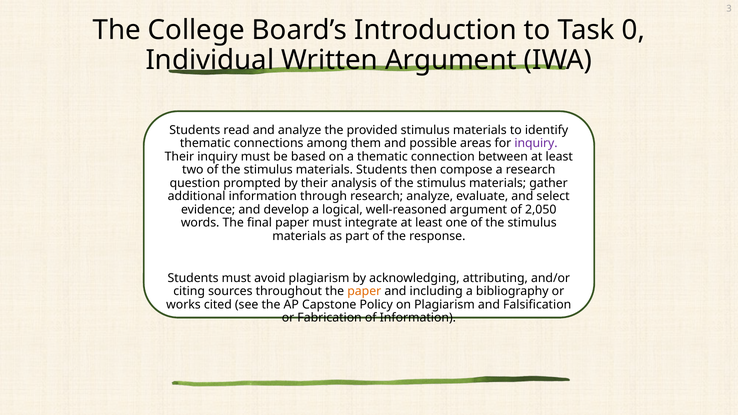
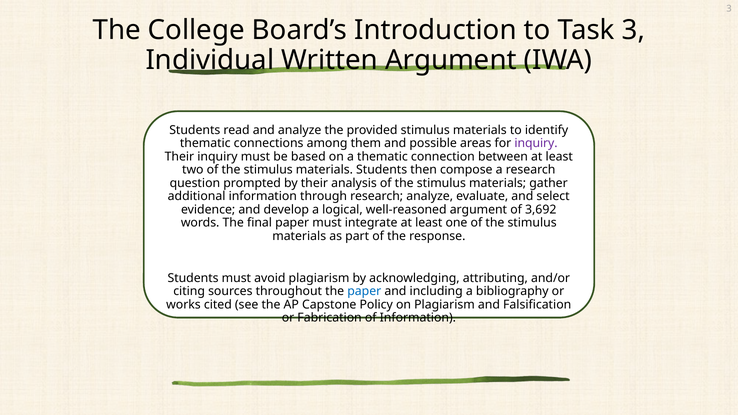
Task 0: 0 -> 3 (633, 30)
2,050: 2,050 -> 3,692 (541, 210)
paper colour: orange -> blue (364, 291)
